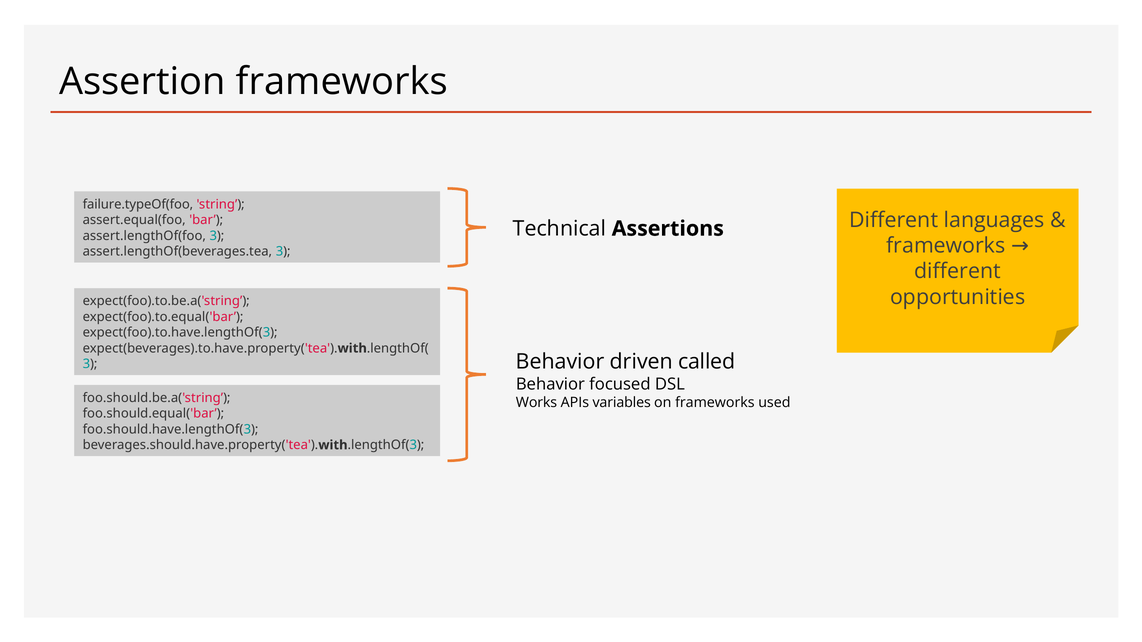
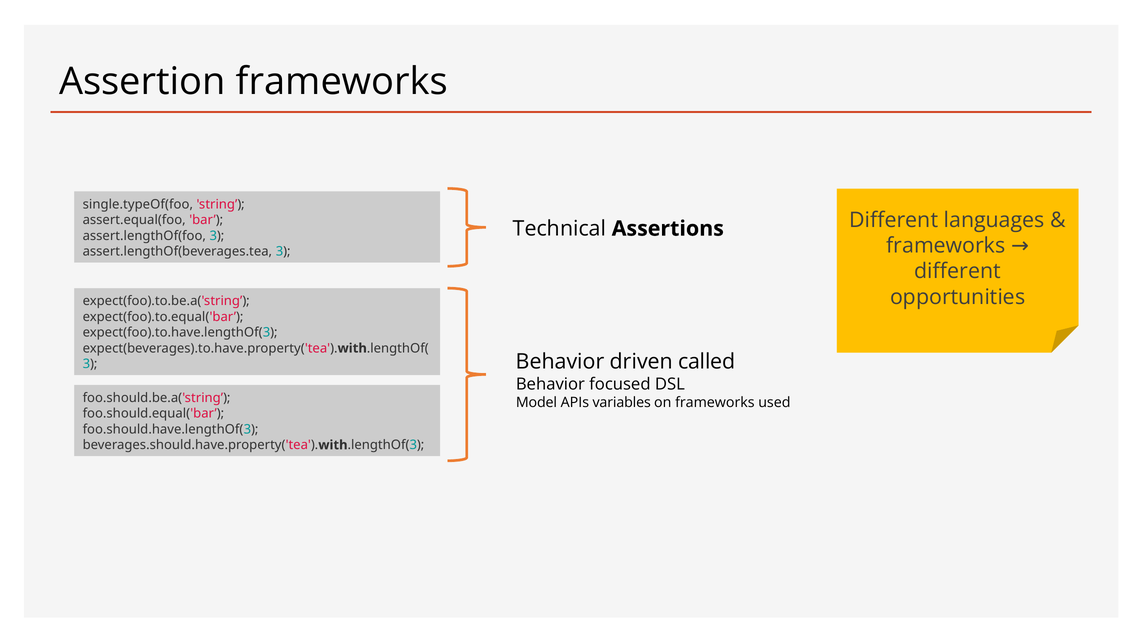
failure.typeOf(foo: failure.typeOf(foo -> single.typeOf(foo (138, 204)
Works: Works -> Model (536, 403)
